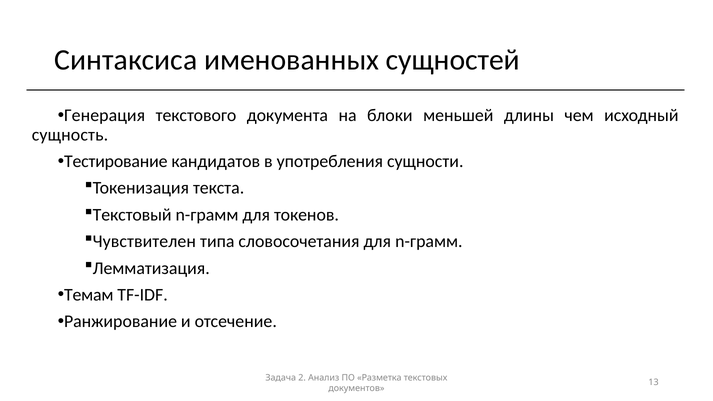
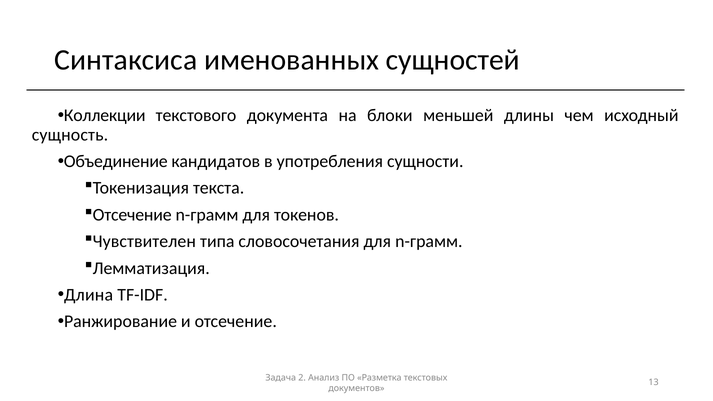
Генерация: Генерация -> Коллекции (105, 116)
Тестирование: Тестирование -> Объединение (116, 161)
Текстовый: Текстовый -> Отсечение (132, 215)
Темам: Темам -> Длина (89, 295)
